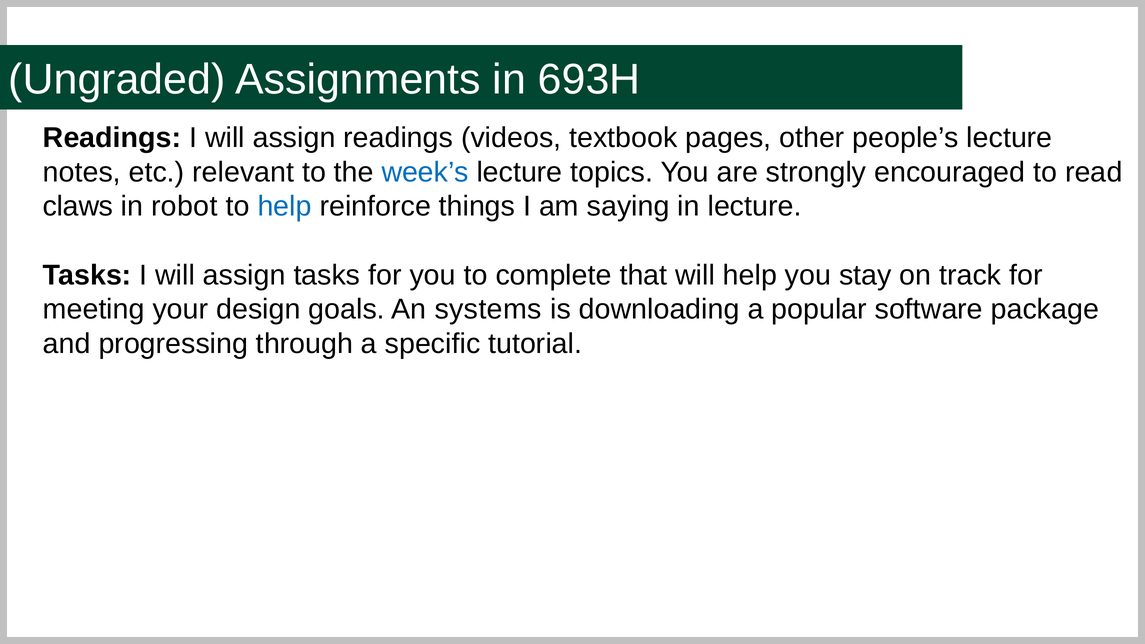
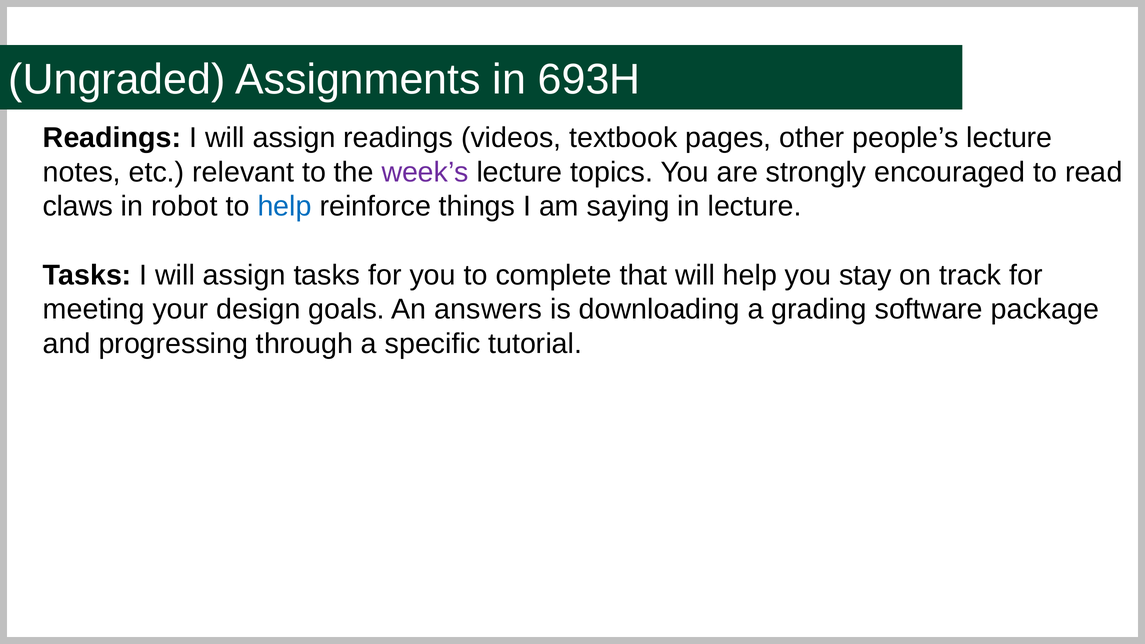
week’s colour: blue -> purple (425, 172)
systems: systems -> answers (488, 310)
popular: popular -> grading (819, 310)
